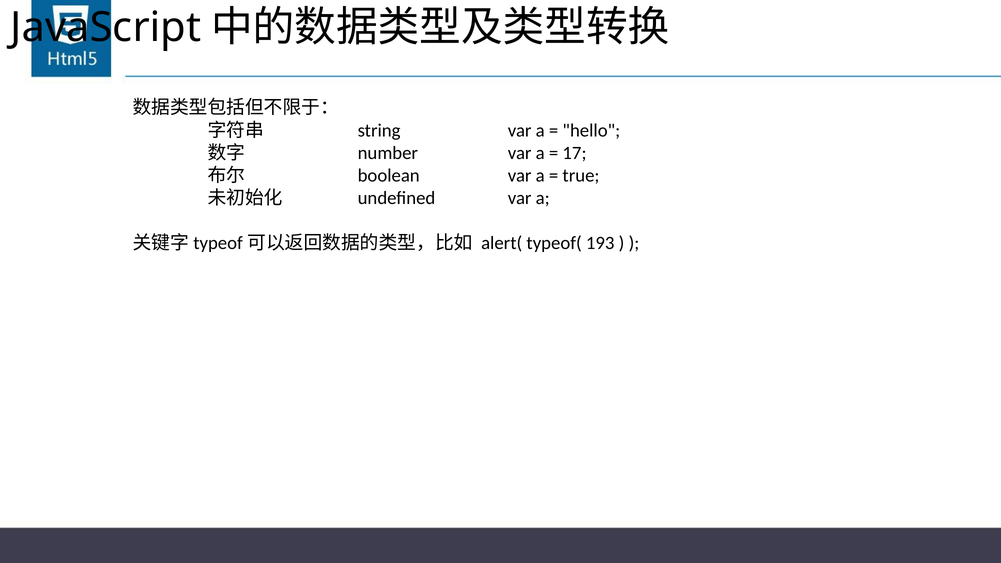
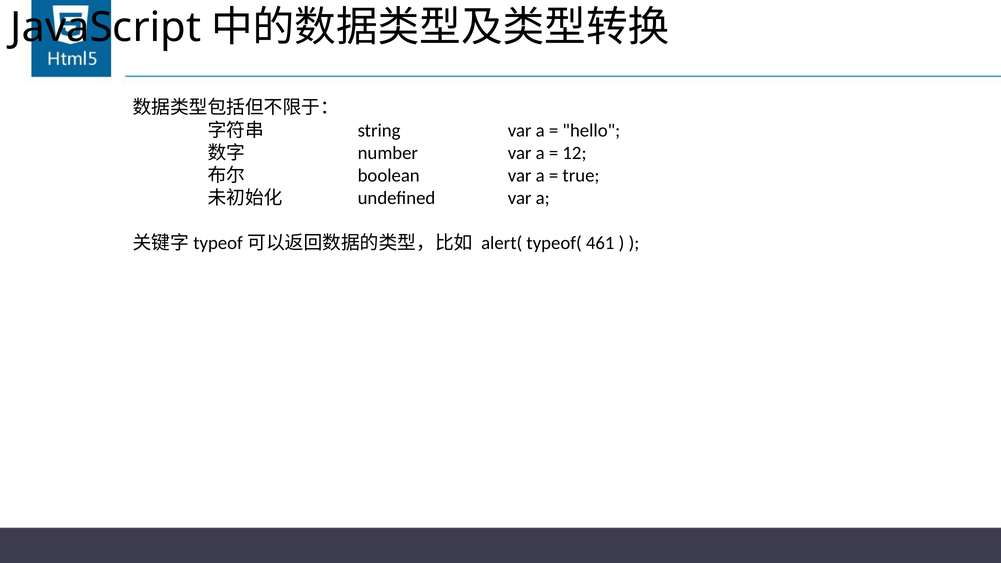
17: 17 -> 12 (574, 153)
193: 193 -> 461 (600, 243)
